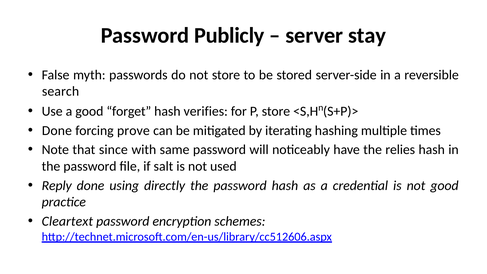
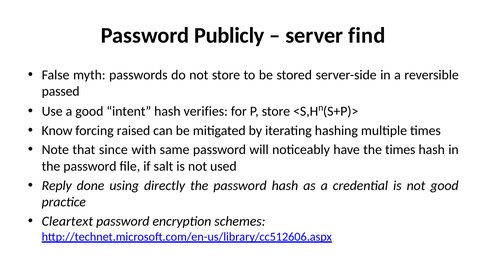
stay: stay -> find (367, 35)
search: search -> passed (61, 91)
forget: forget -> intent (129, 111)
Done: Done -> Know (57, 130)
prove: prove -> raised (133, 130)
the relies: relies -> times (400, 150)
